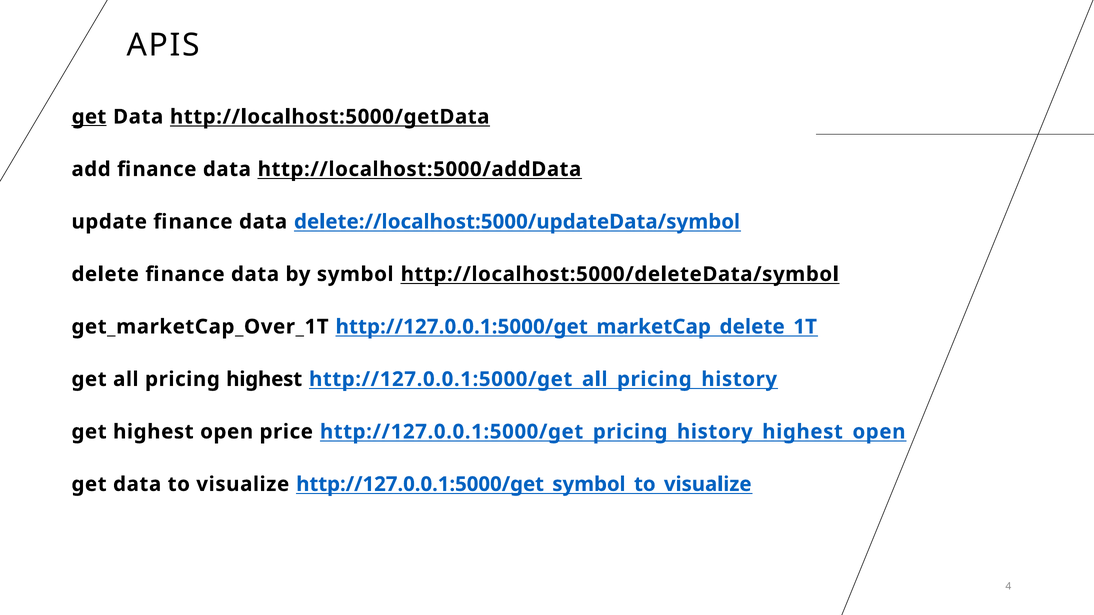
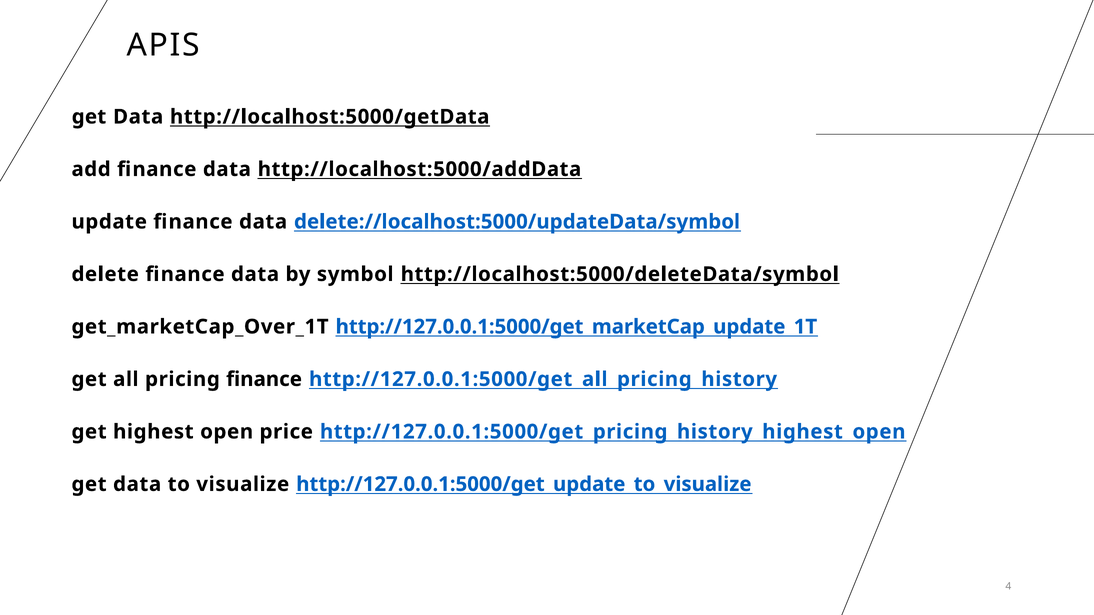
get underline: present -> none (89, 117)
http://127.0.0.1:5000/get_marketCap_delete_1T: http://127.0.0.1:5000/get_marketCap_delete_1T -> http://127.0.0.1:5000/get_marketCap_update_1T (576, 327)
pricing highest: highest -> finance (264, 379)
http://127.0.0.1:5000/get_symbol_to_visualize: http://127.0.0.1:5000/get_symbol_to_visualize -> http://127.0.0.1:5000/get_update_to_visualize (524, 484)
